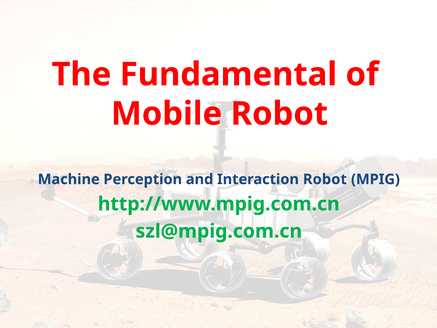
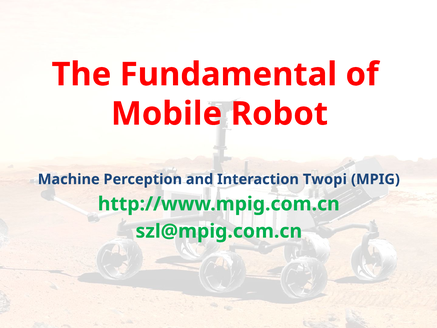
Interaction Robot: Robot -> Twopi (325, 179)
